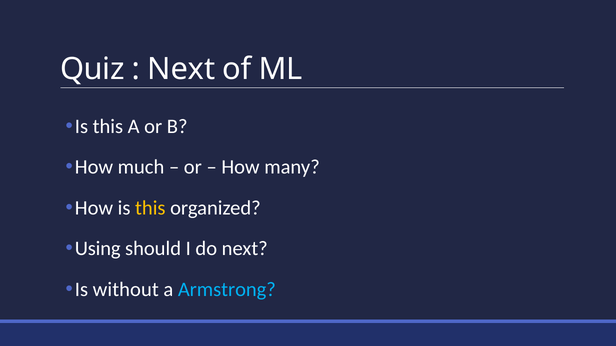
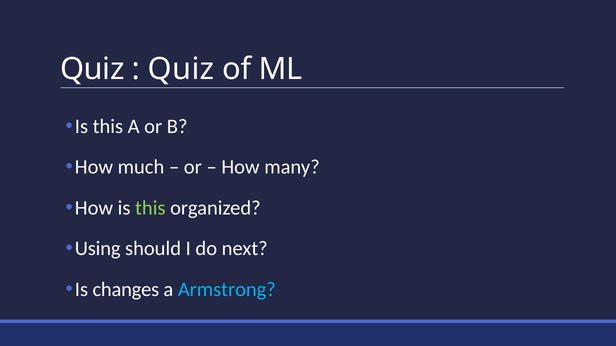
Next: Next -> Quiz (181, 69)
this colour: yellow -> light green (150, 208)
without: without -> changes (126, 290)
